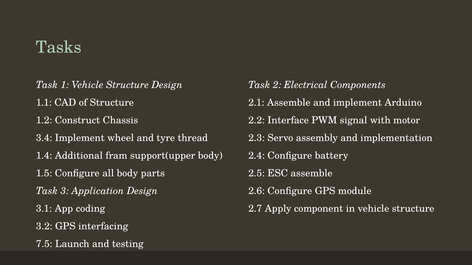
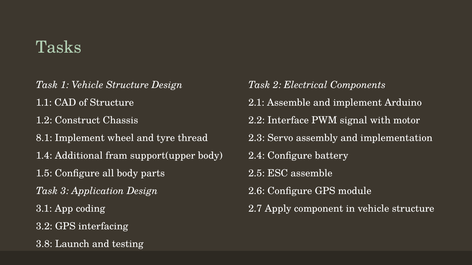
3.4: 3.4 -> 8.1 (44, 138)
7.5: 7.5 -> 3.8 (44, 244)
